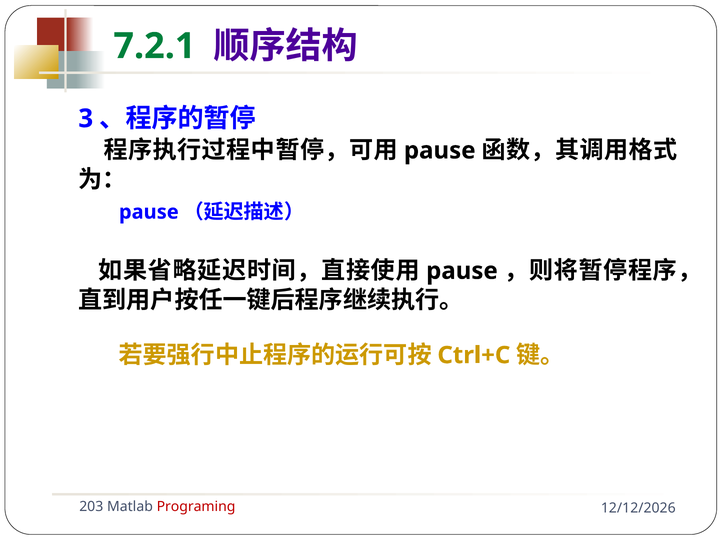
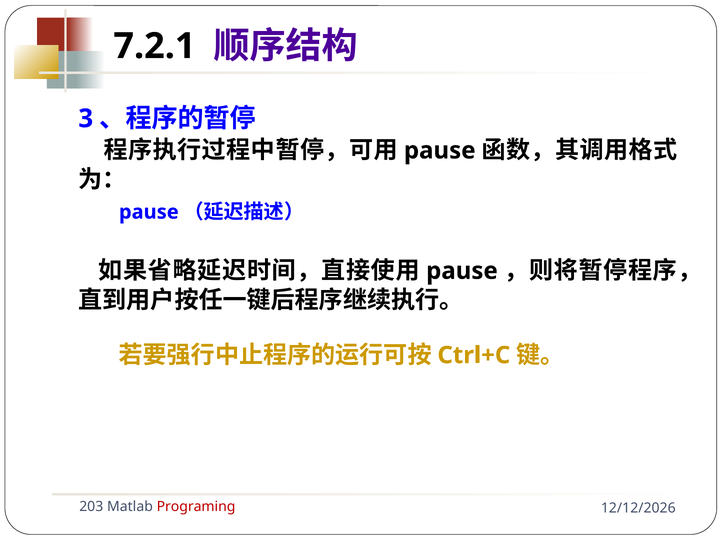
7.2.1 colour: green -> black (154, 46)
